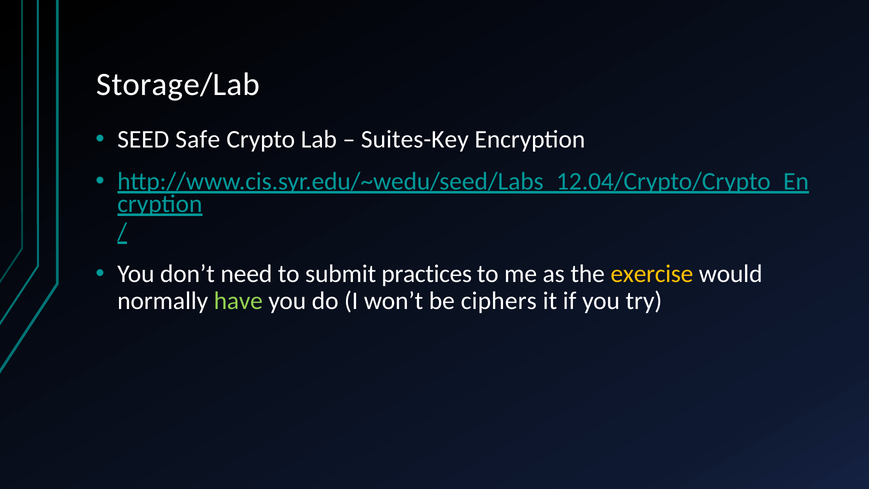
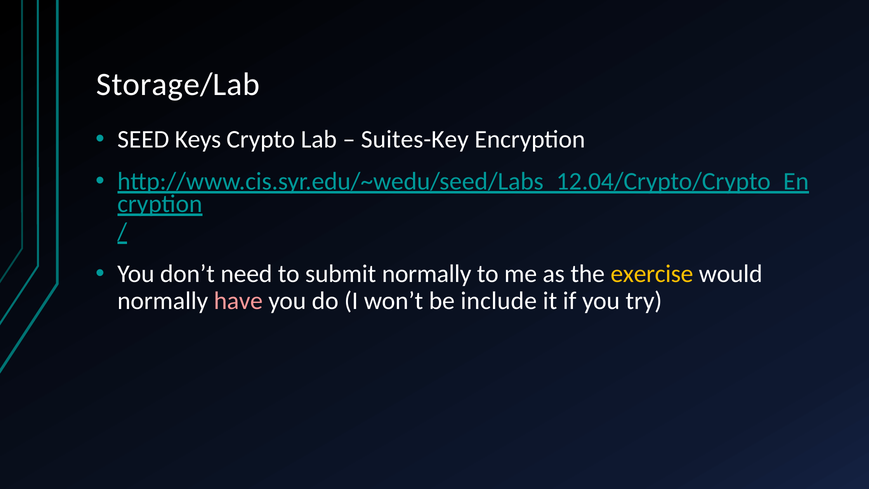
Safe: Safe -> Keys (198, 139)
submit practices: practices -> normally (427, 274)
have colour: light green -> pink (238, 301)
ciphers: ciphers -> include (499, 301)
